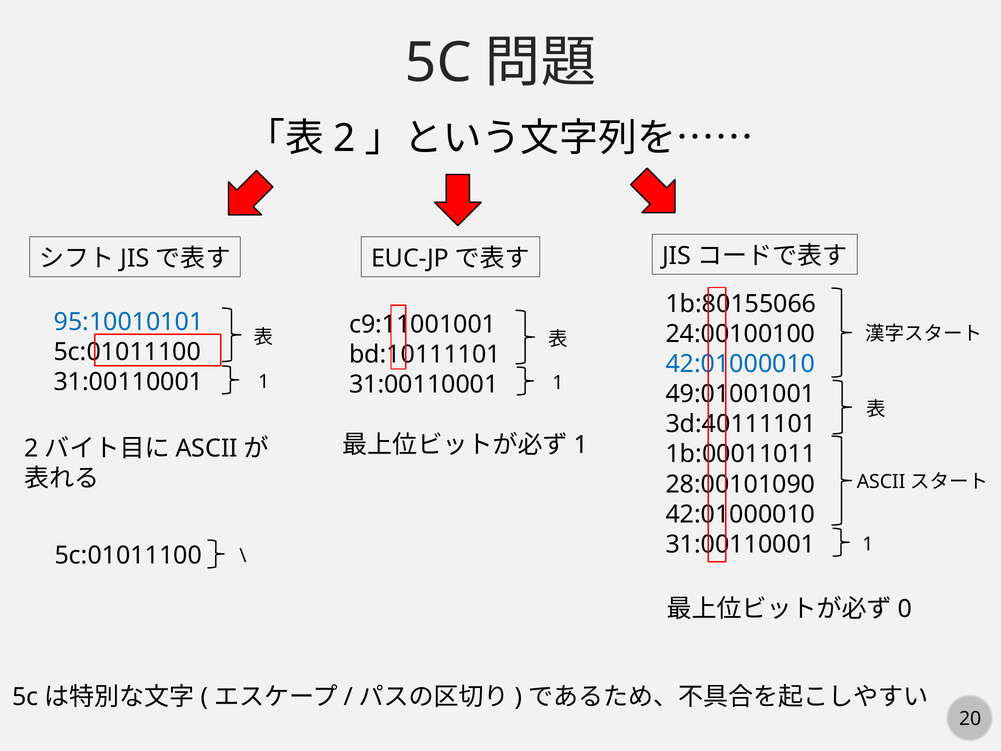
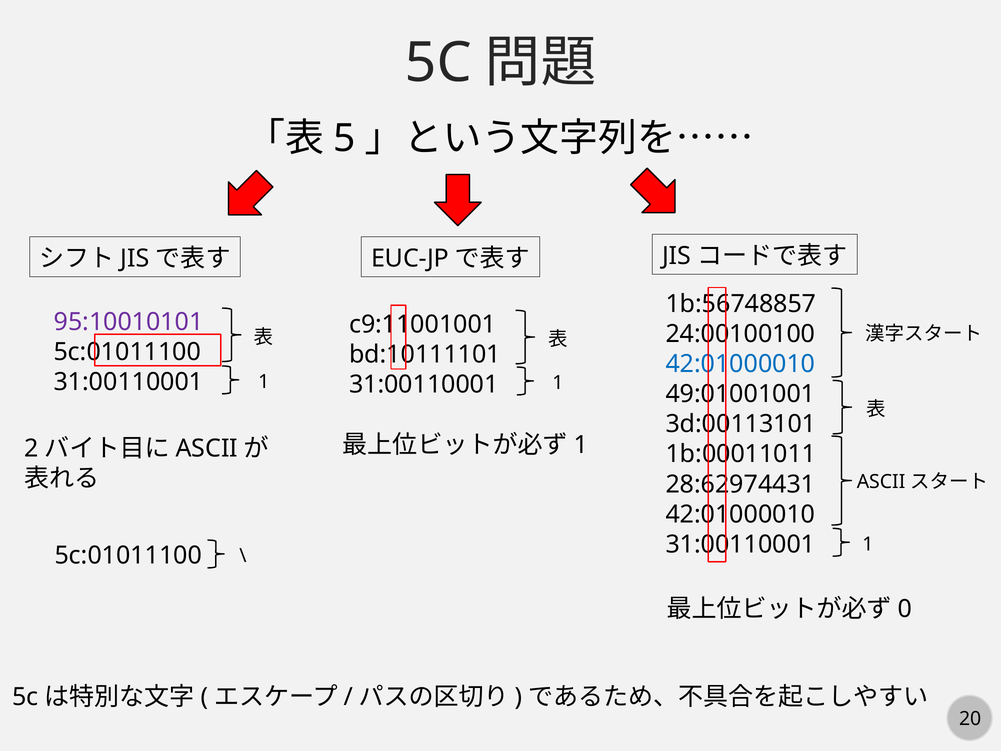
2: 2 -> 5 (345, 138)
1b:80155066: 1b:80155066 -> 1b:56748857 (741, 304)
95:10010101 colour: blue -> purple (129, 322)
3d:40111101: 3d:40111101 -> 3d:00113101 (741, 424)
28:00101090: 28:00101090 -> 28:62974431 (740, 484)
